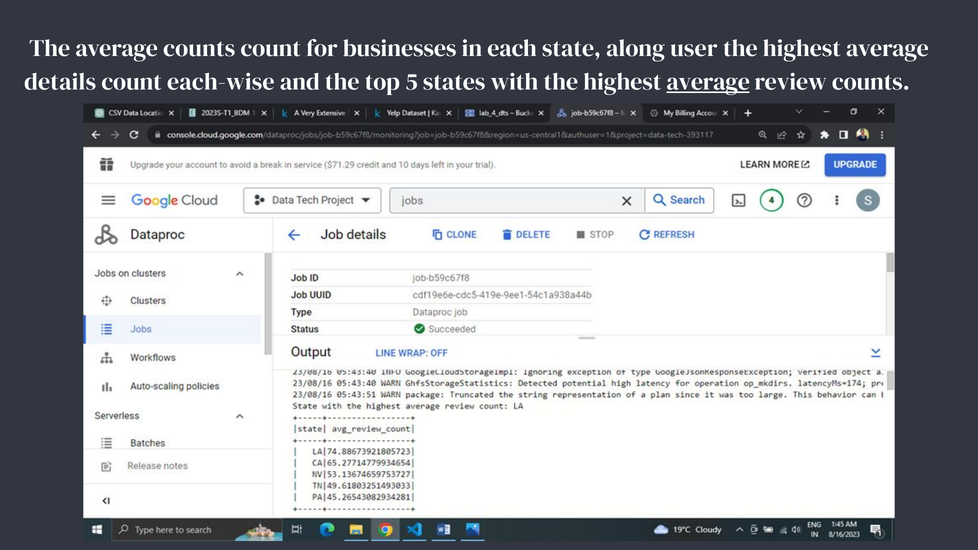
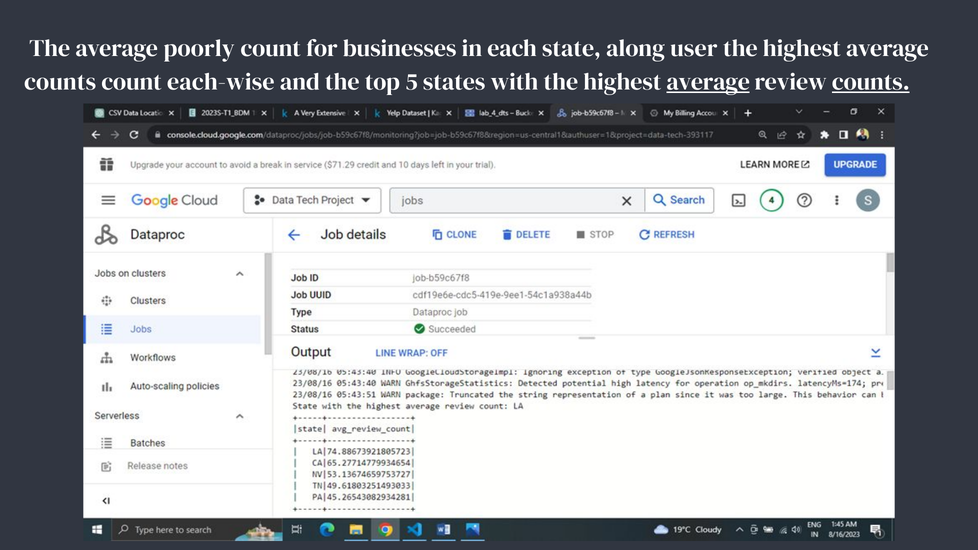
average counts: counts -> poorly (199, 48)
details: details -> counts (60, 82)
counts underline: none -> present (871, 82)
